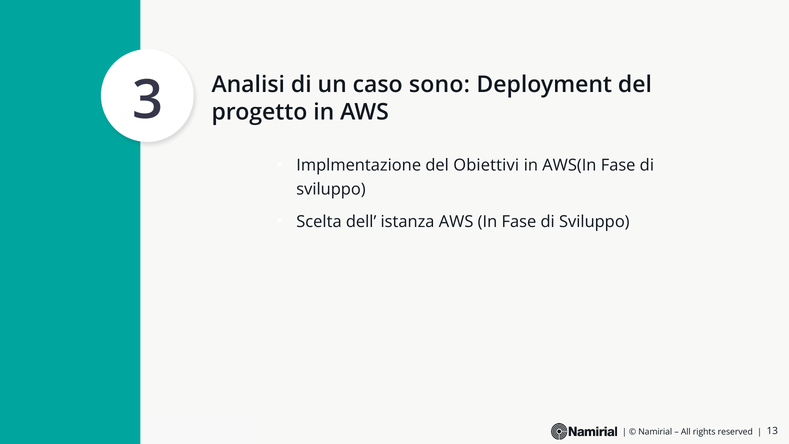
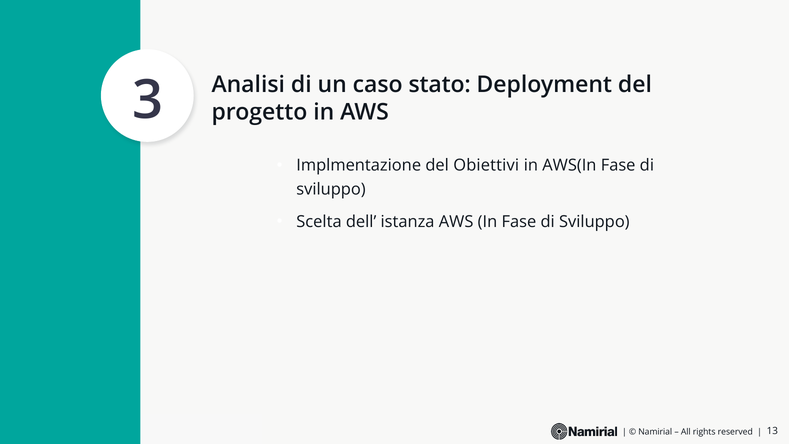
sono: sono -> stato (440, 85)
